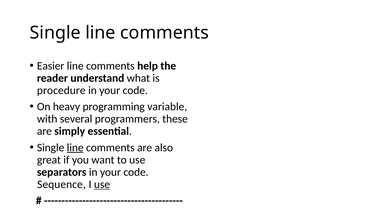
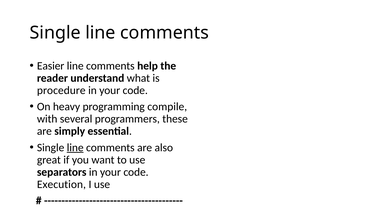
variable: variable -> compile (167, 107)
Sequence: Sequence -> Execution (61, 184)
use underline: present -> none (102, 184)
